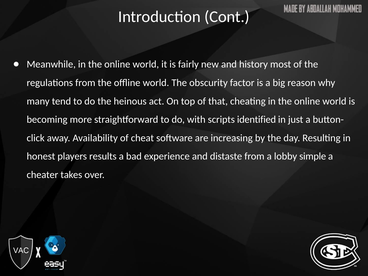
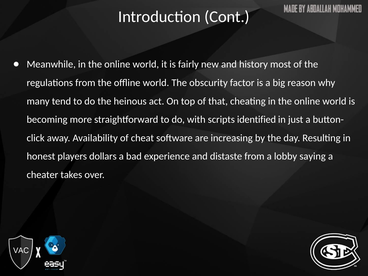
results: results -> dollars (103, 156)
simple: simple -> saying (313, 156)
